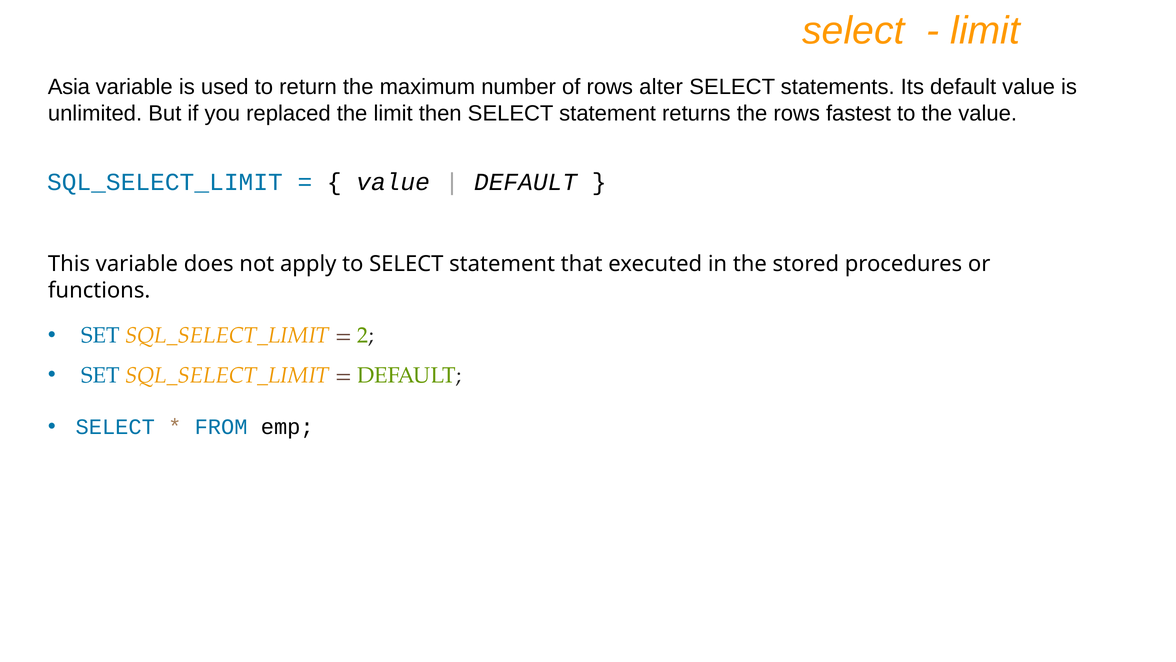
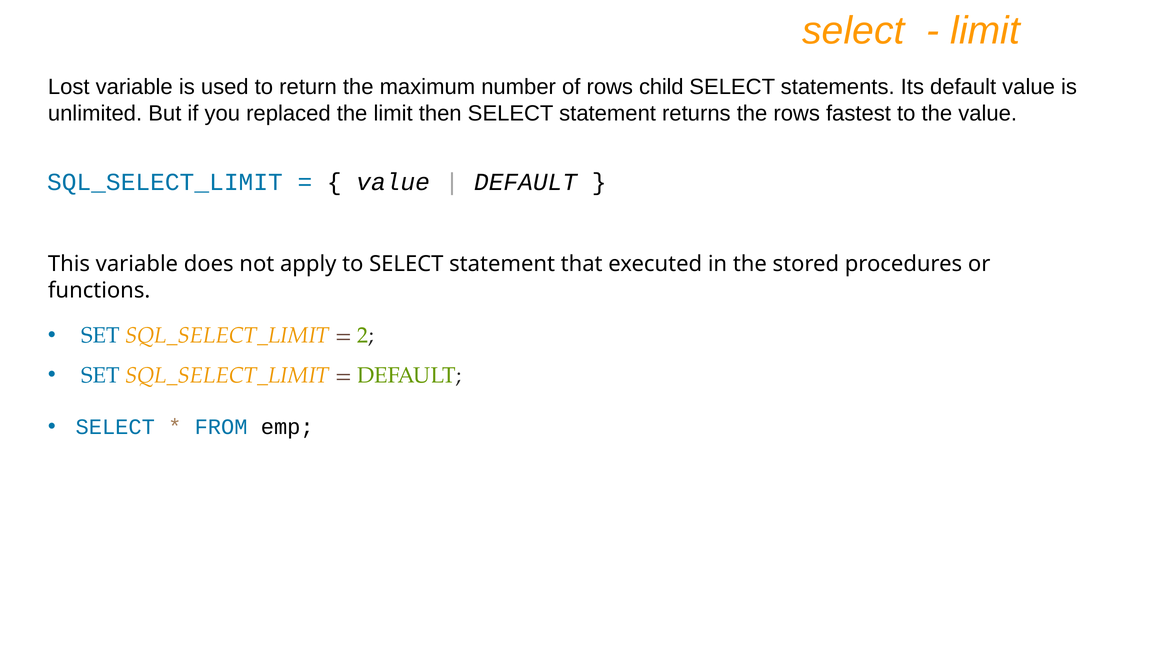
Asia: Asia -> Lost (69, 87)
alter: alter -> child (661, 87)
